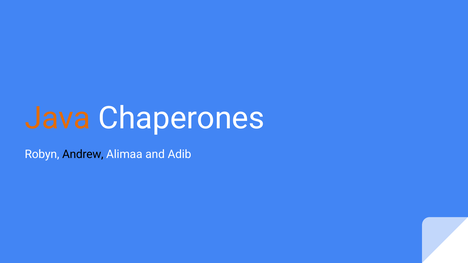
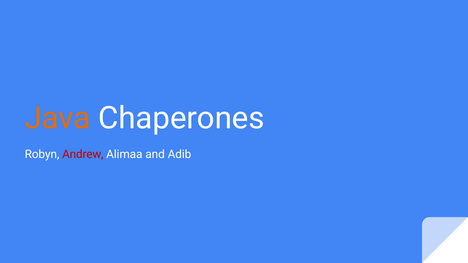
Andrew colour: black -> red (83, 154)
